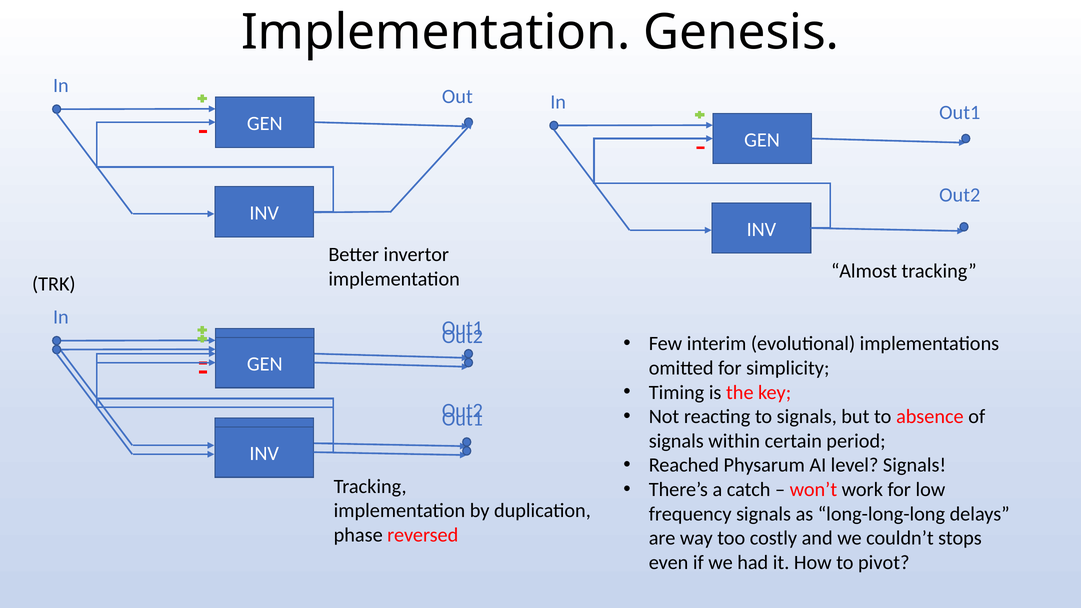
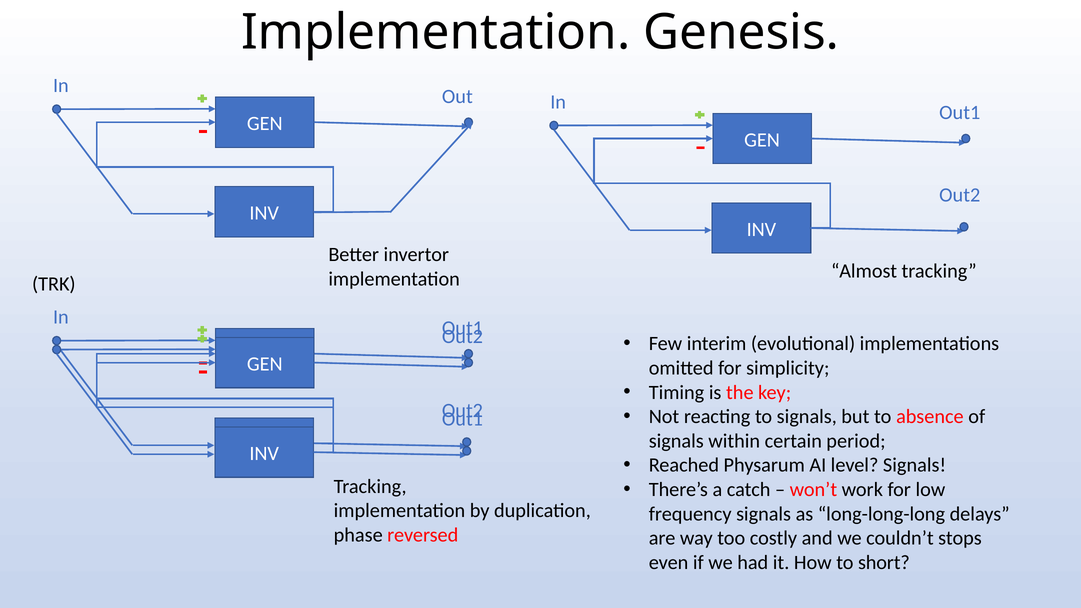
pivot: pivot -> short (884, 563)
